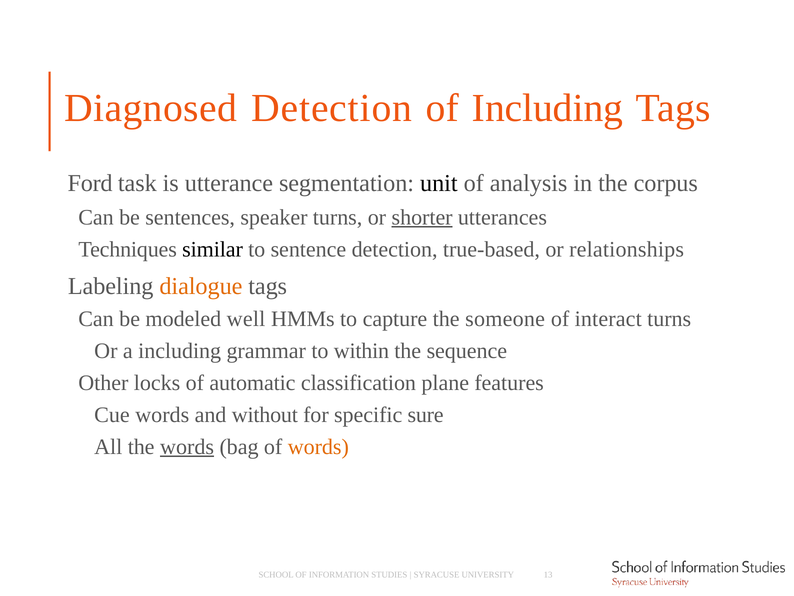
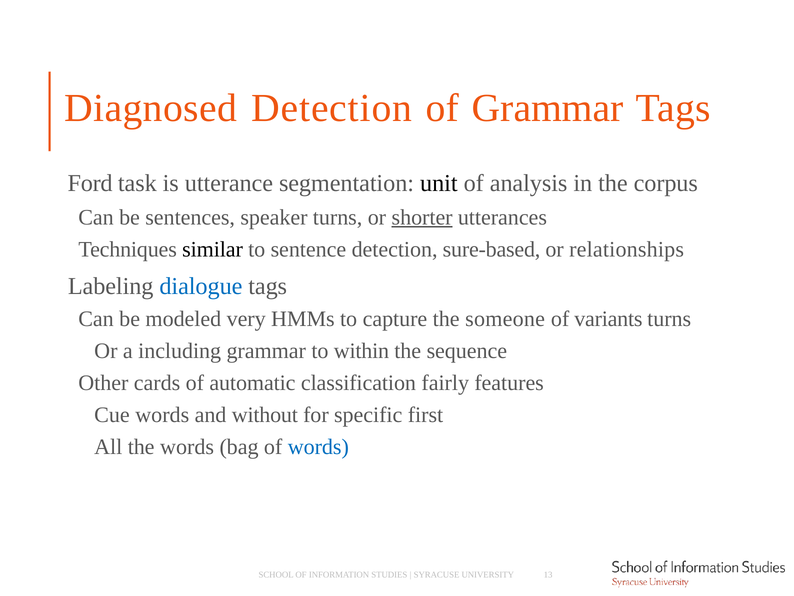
of Including: Including -> Grammar (548, 108)
true-based: true-based -> sure-based (492, 249)
dialogue colour: orange -> blue (201, 286)
well: well -> very (246, 318)
interact: interact -> variants (608, 318)
locks: locks -> cards (157, 382)
plane: plane -> fairly (445, 382)
sure: sure -> first (426, 414)
words underline: present -> none (187, 446)
words colour: orange -> blue (318, 446)
